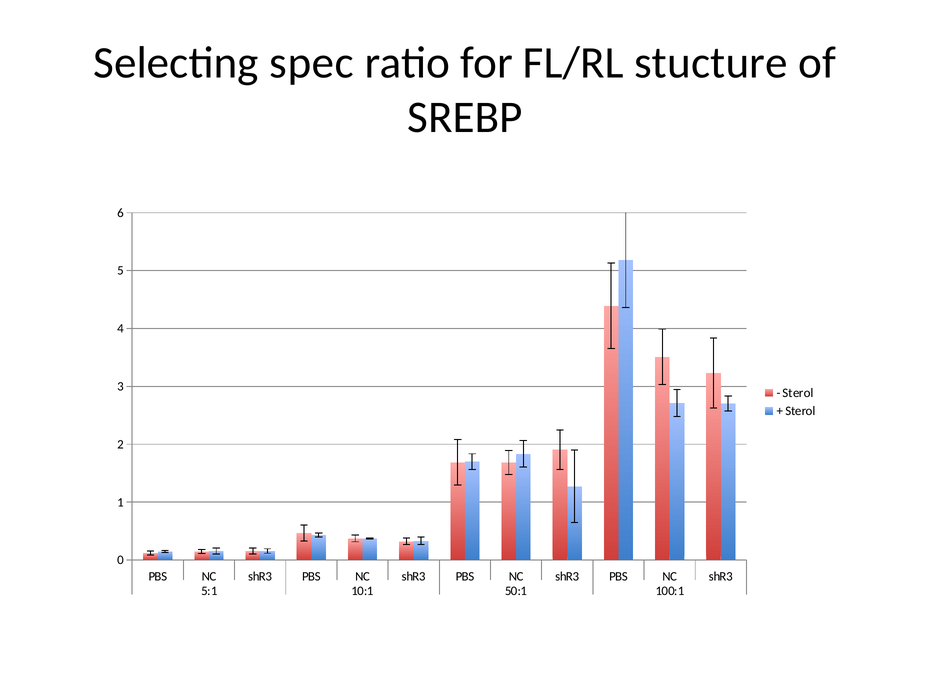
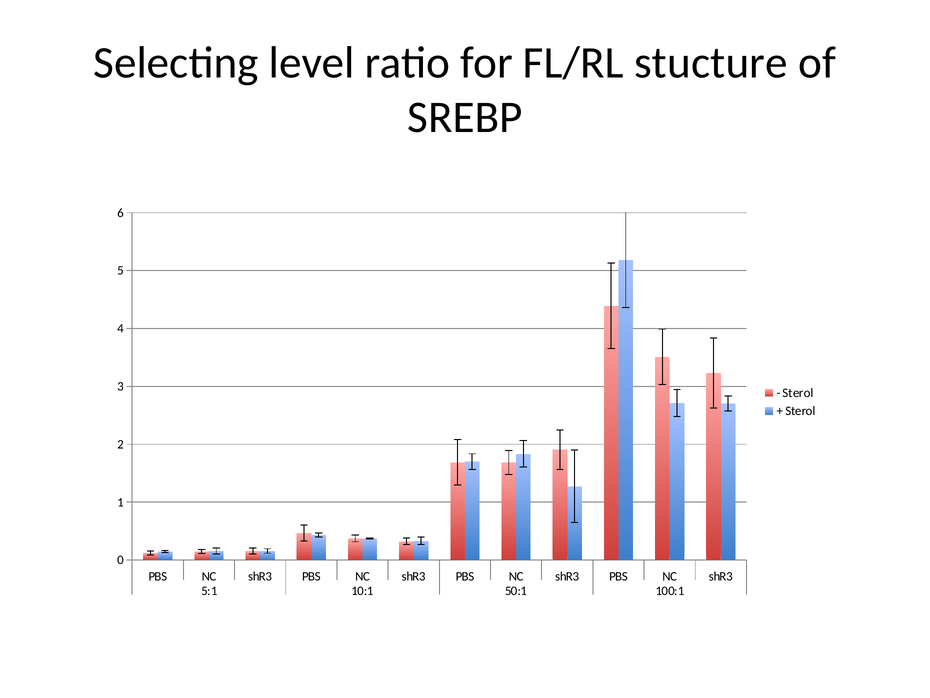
spec: spec -> level (312, 63)
